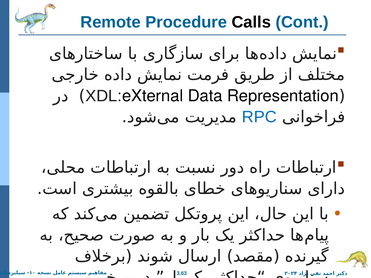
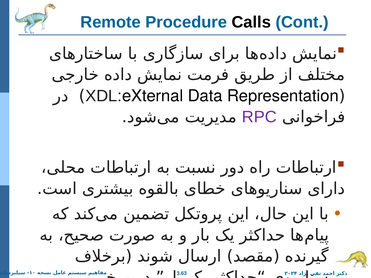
RPC colour: blue -> purple (259, 117)
